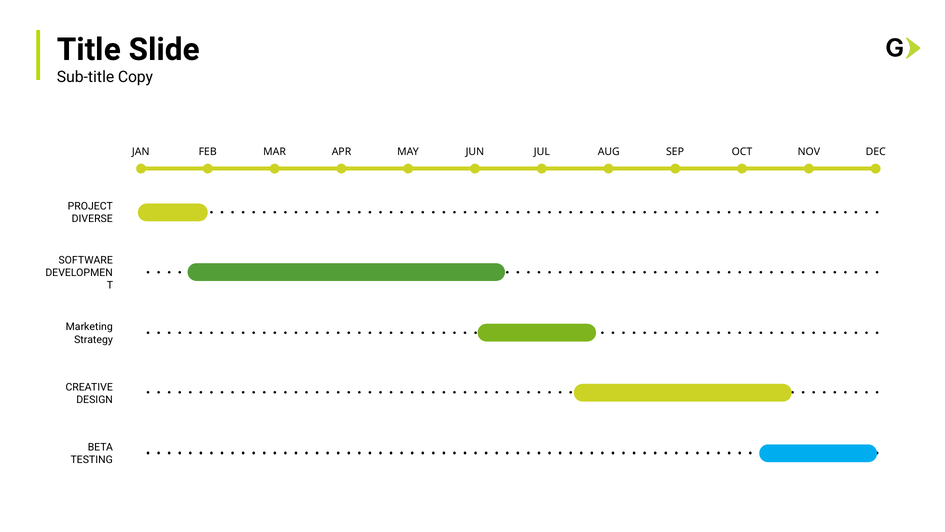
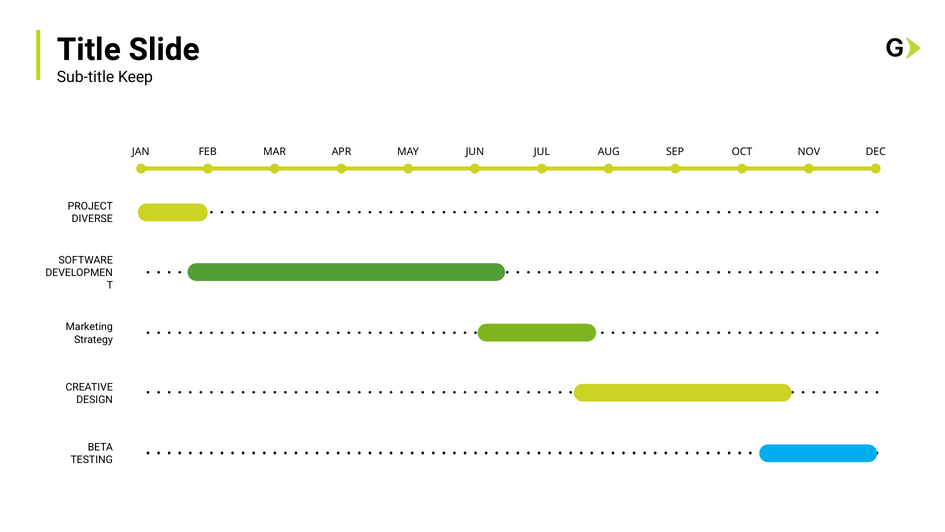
Copy: Copy -> Keep (135, 77)
